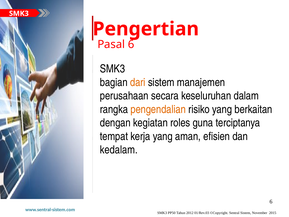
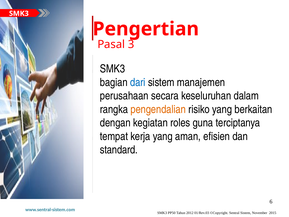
Pasal 6: 6 -> 3 (131, 44)
dari colour: orange -> blue (138, 82)
kedalam: kedalam -> standard (119, 150)
